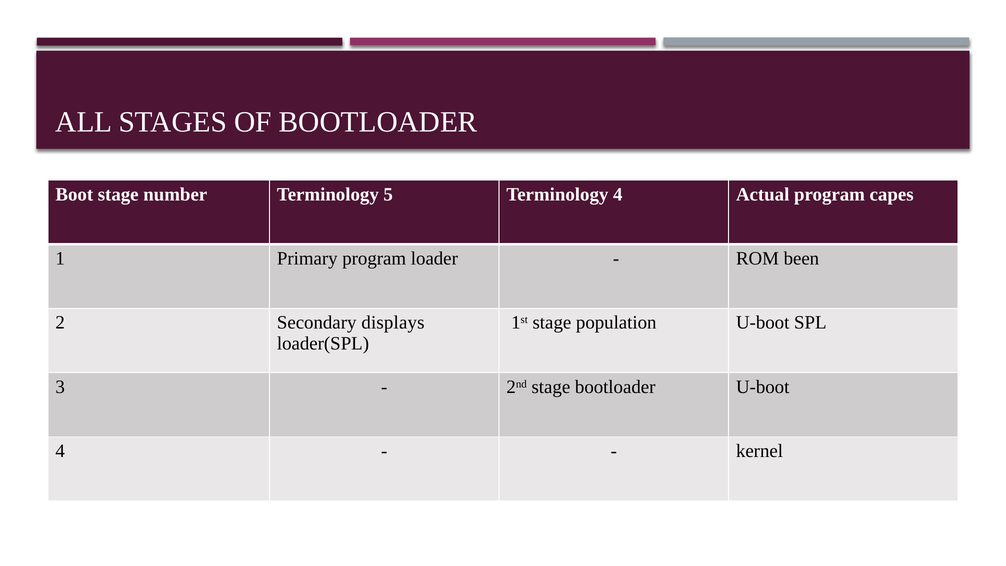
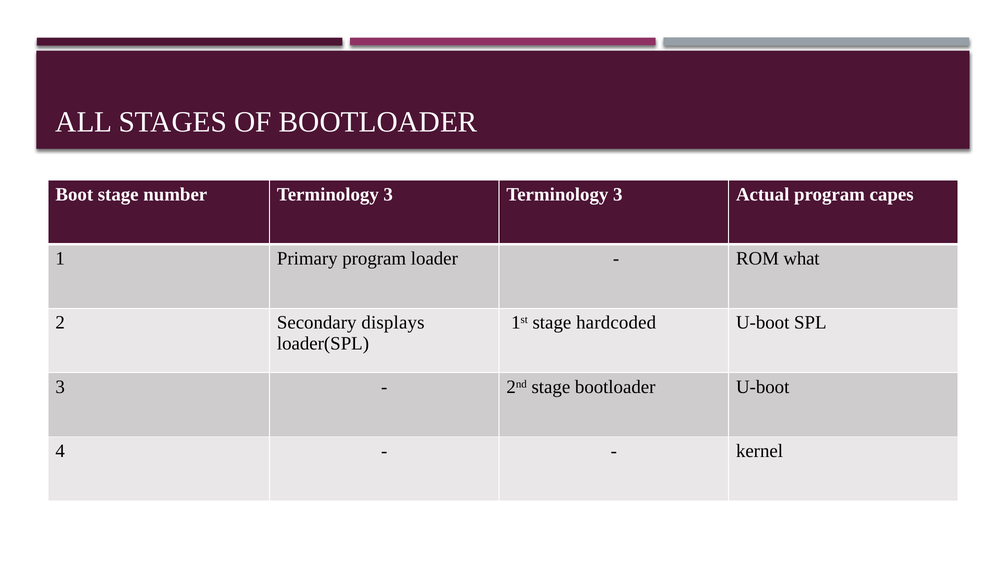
number Terminology 5: 5 -> 3 (388, 194)
4: 4 -> 3 (618, 194)
been: been -> what (801, 259)
population: population -> hardcoded (616, 323)
